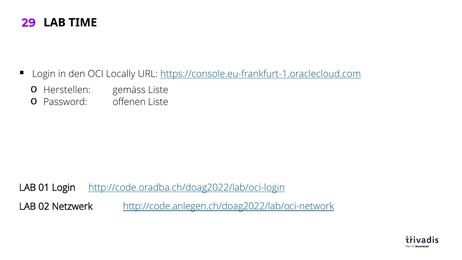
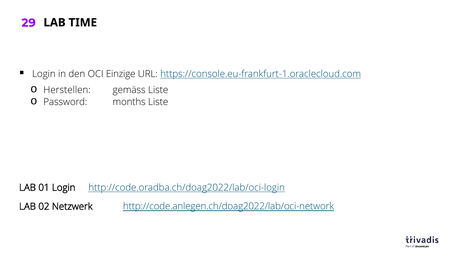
Locally: Locally -> Einzige (121, 74)
offenen: offenen -> months (129, 102)
